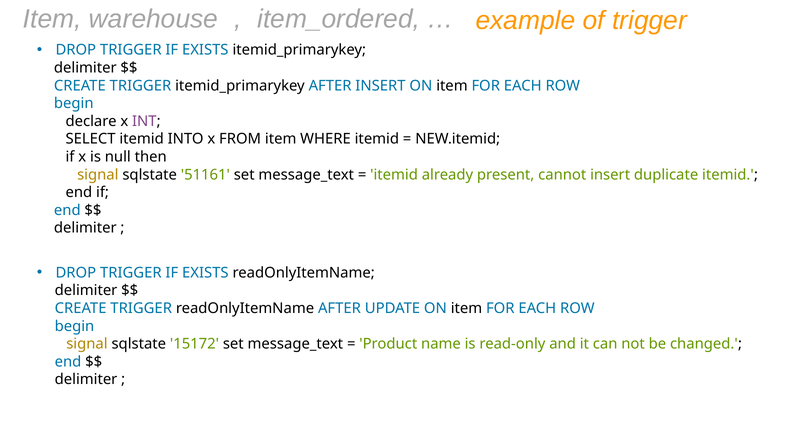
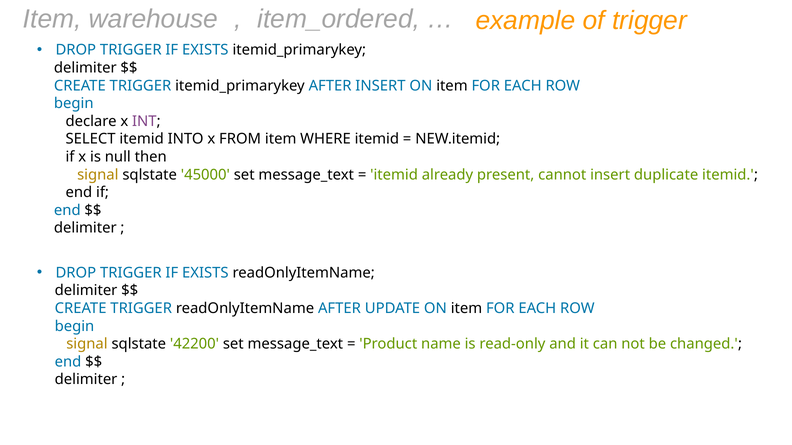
51161: 51161 -> 45000 (205, 175)
15172: 15172 -> 42200 (194, 344)
